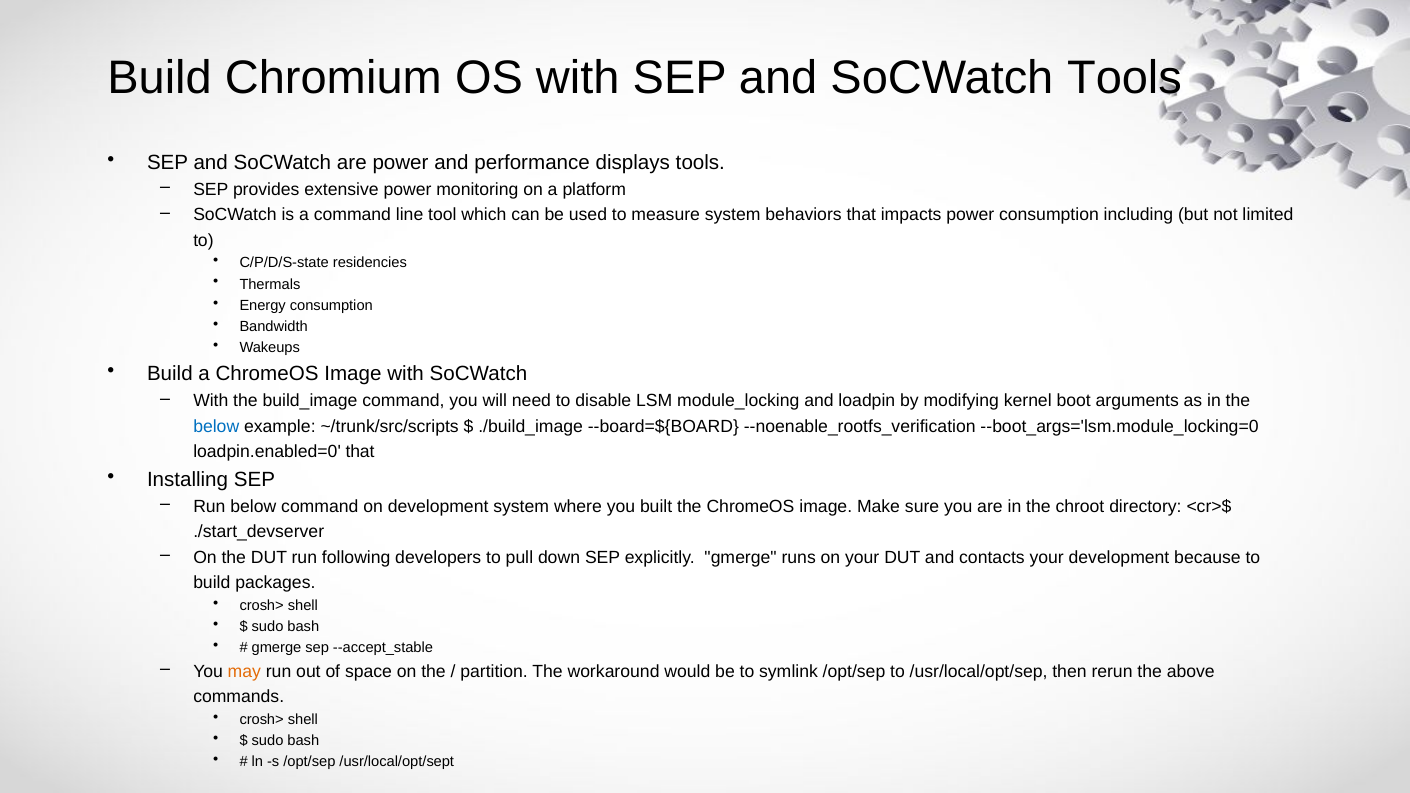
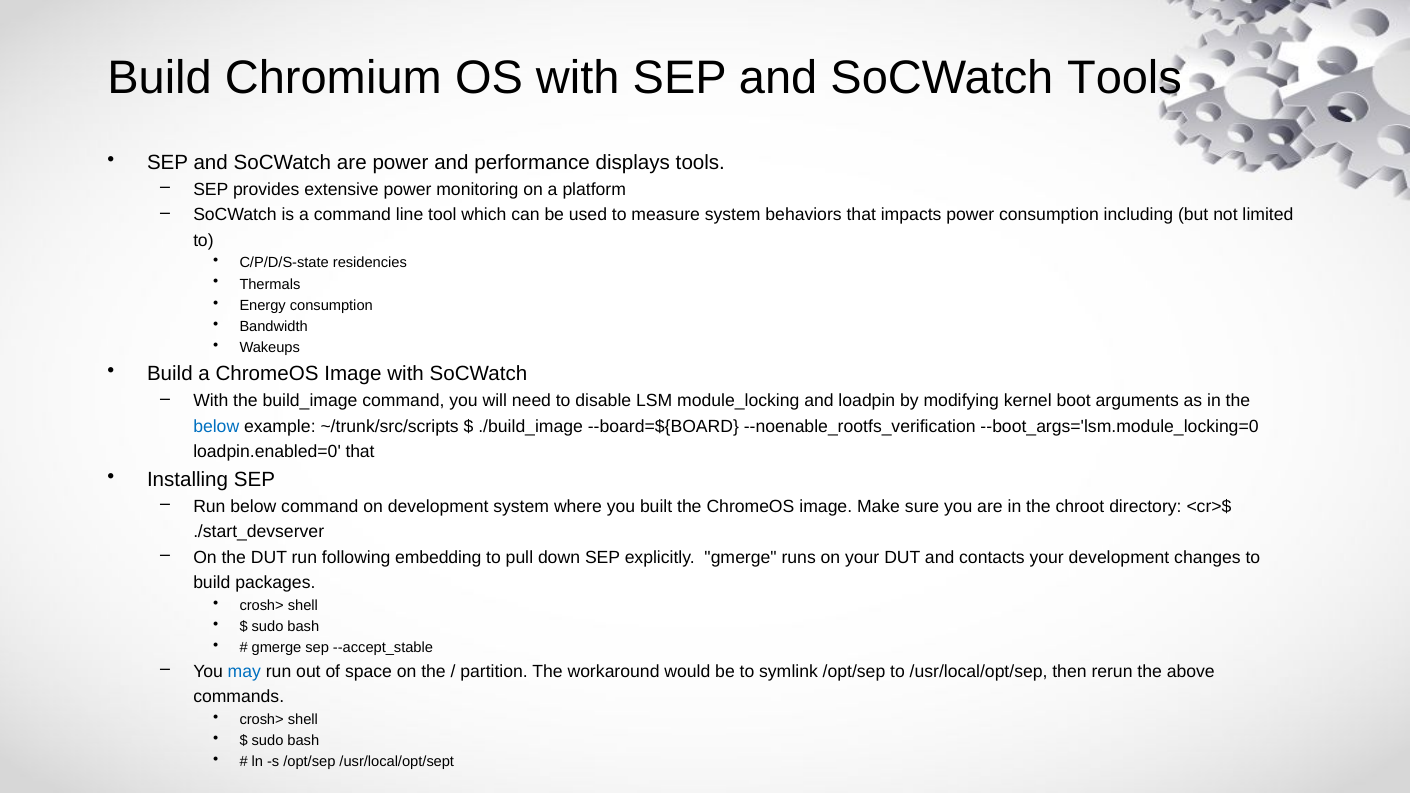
developers: developers -> embedding (438, 558)
because: because -> changes (1207, 558)
may colour: orange -> blue (244, 672)
